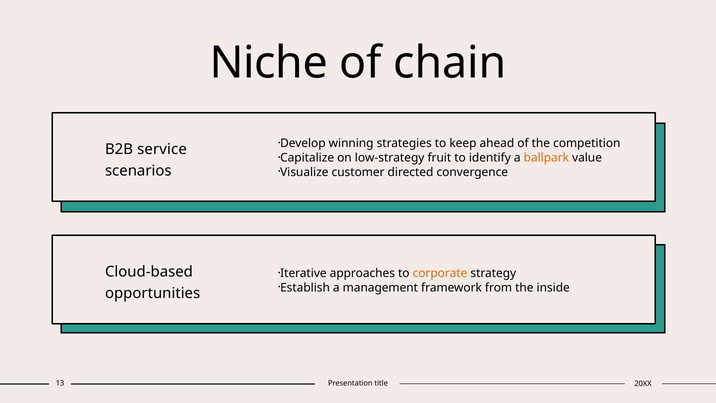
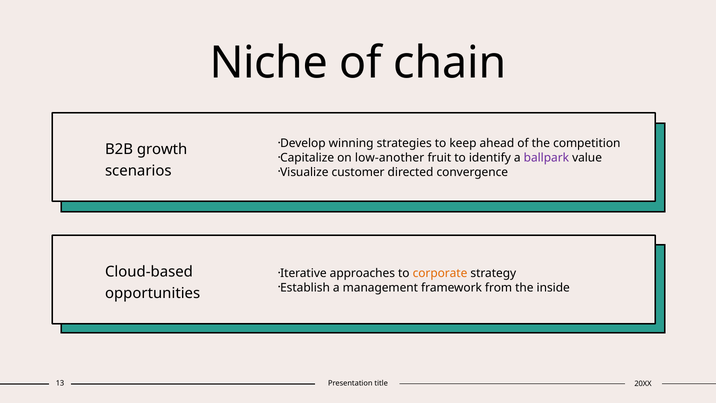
service: service -> growth (162, 149)
low-strategy: low-strategy -> low-another (390, 158)
ballpark colour: orange -> purple (546, 158)
